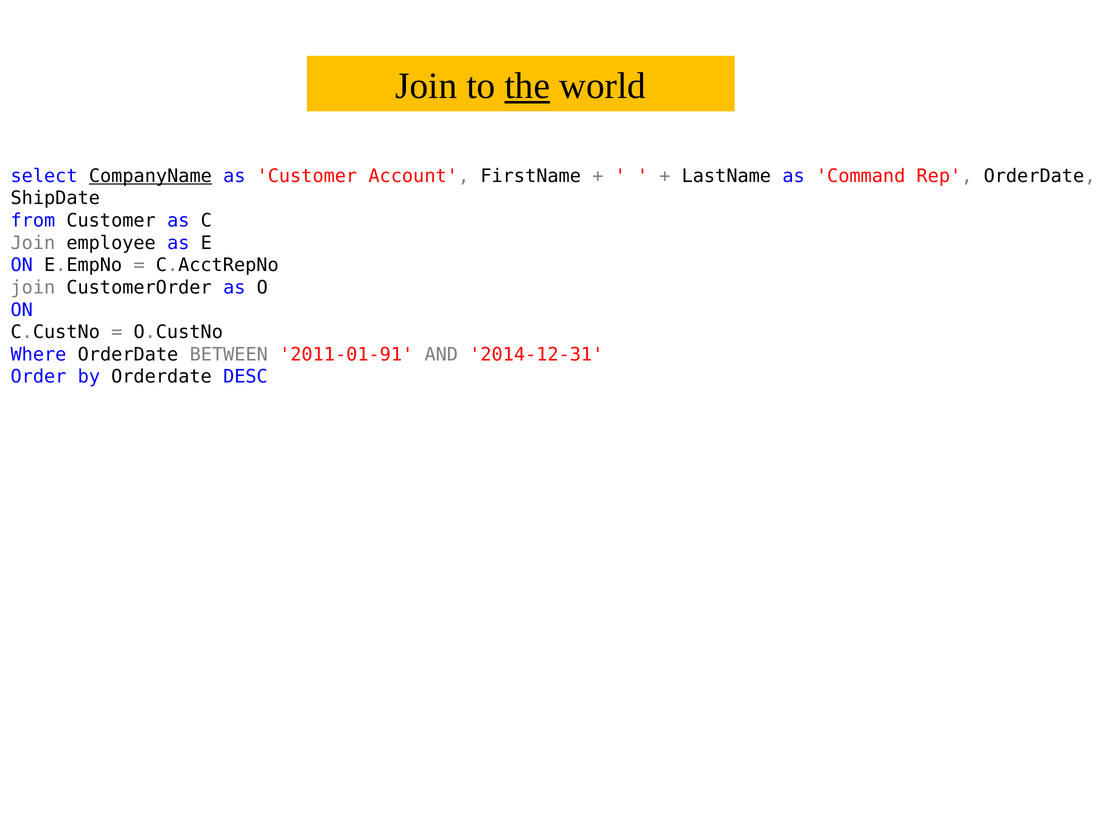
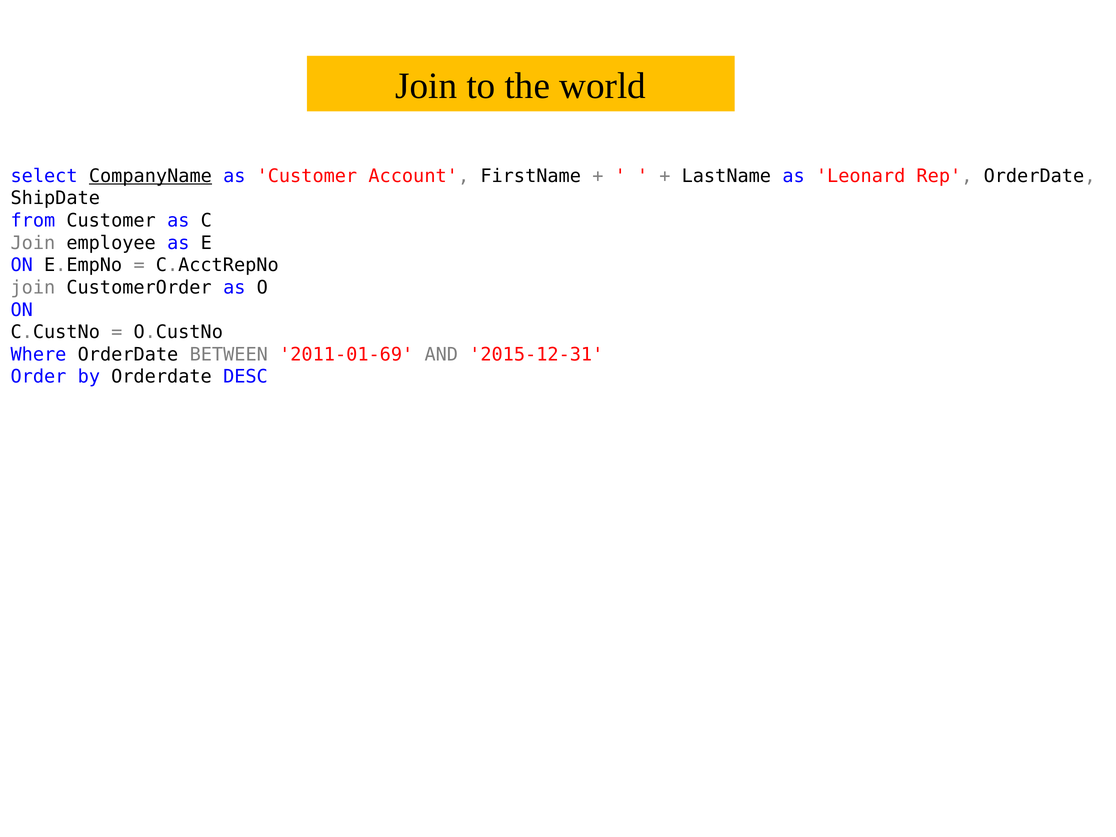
the underline: present -> none (527, 86)
Command: Command -> Leonard (861, 176)
2011-01-91: 2011-01-91 -> 2011-01-69 (346, 355)
2014-12-31: 2014-12-31 -> 2015-12-31 (536, 355)
